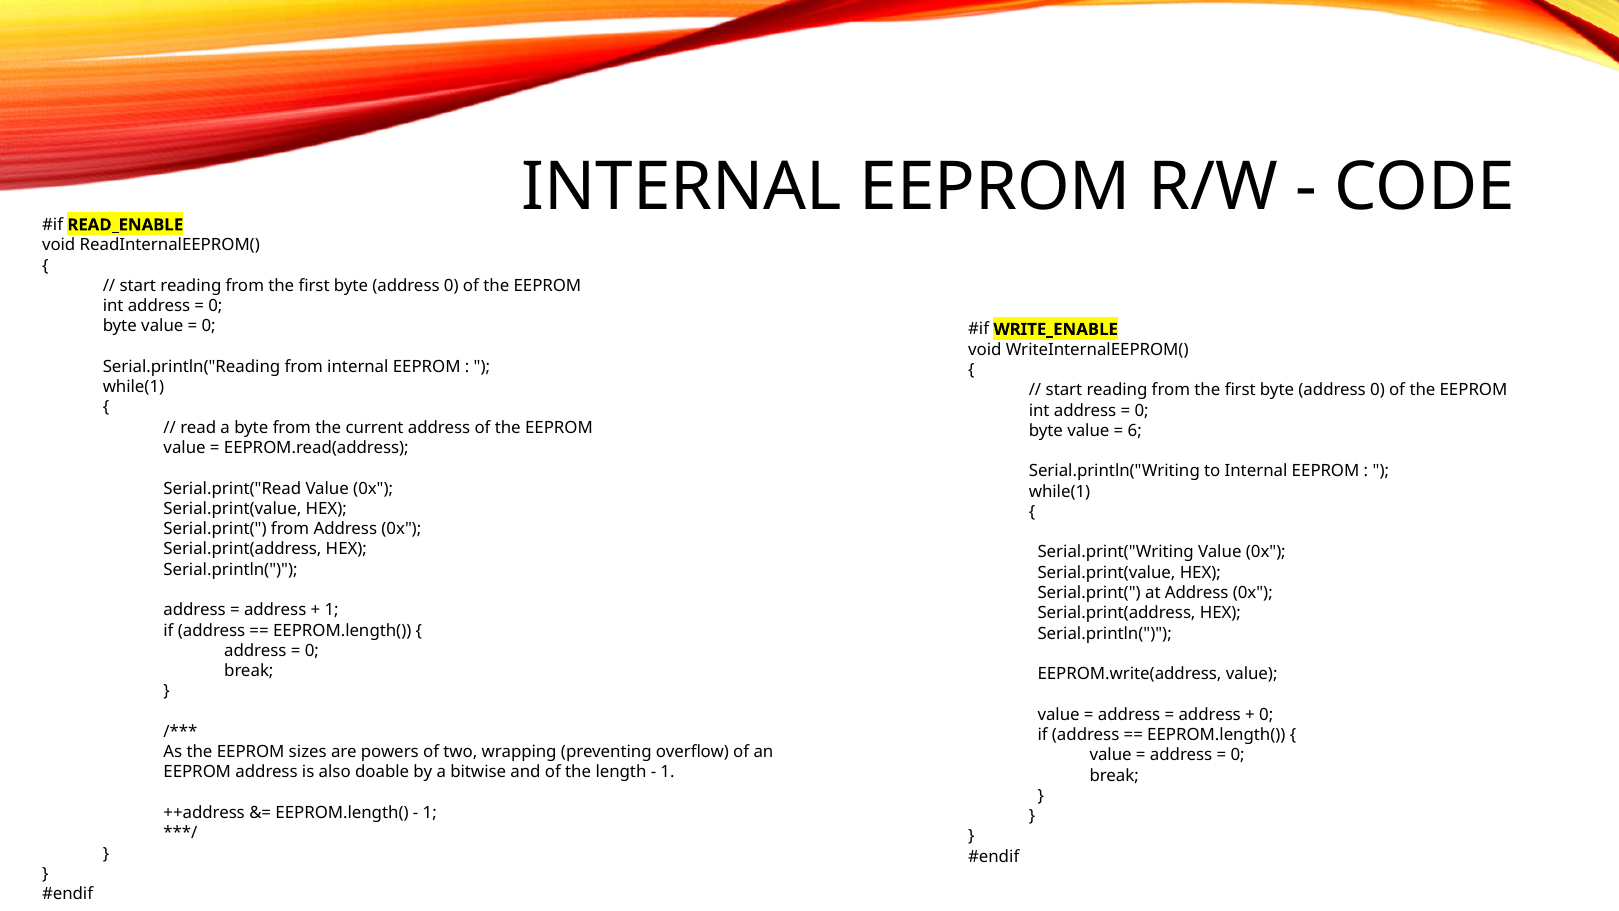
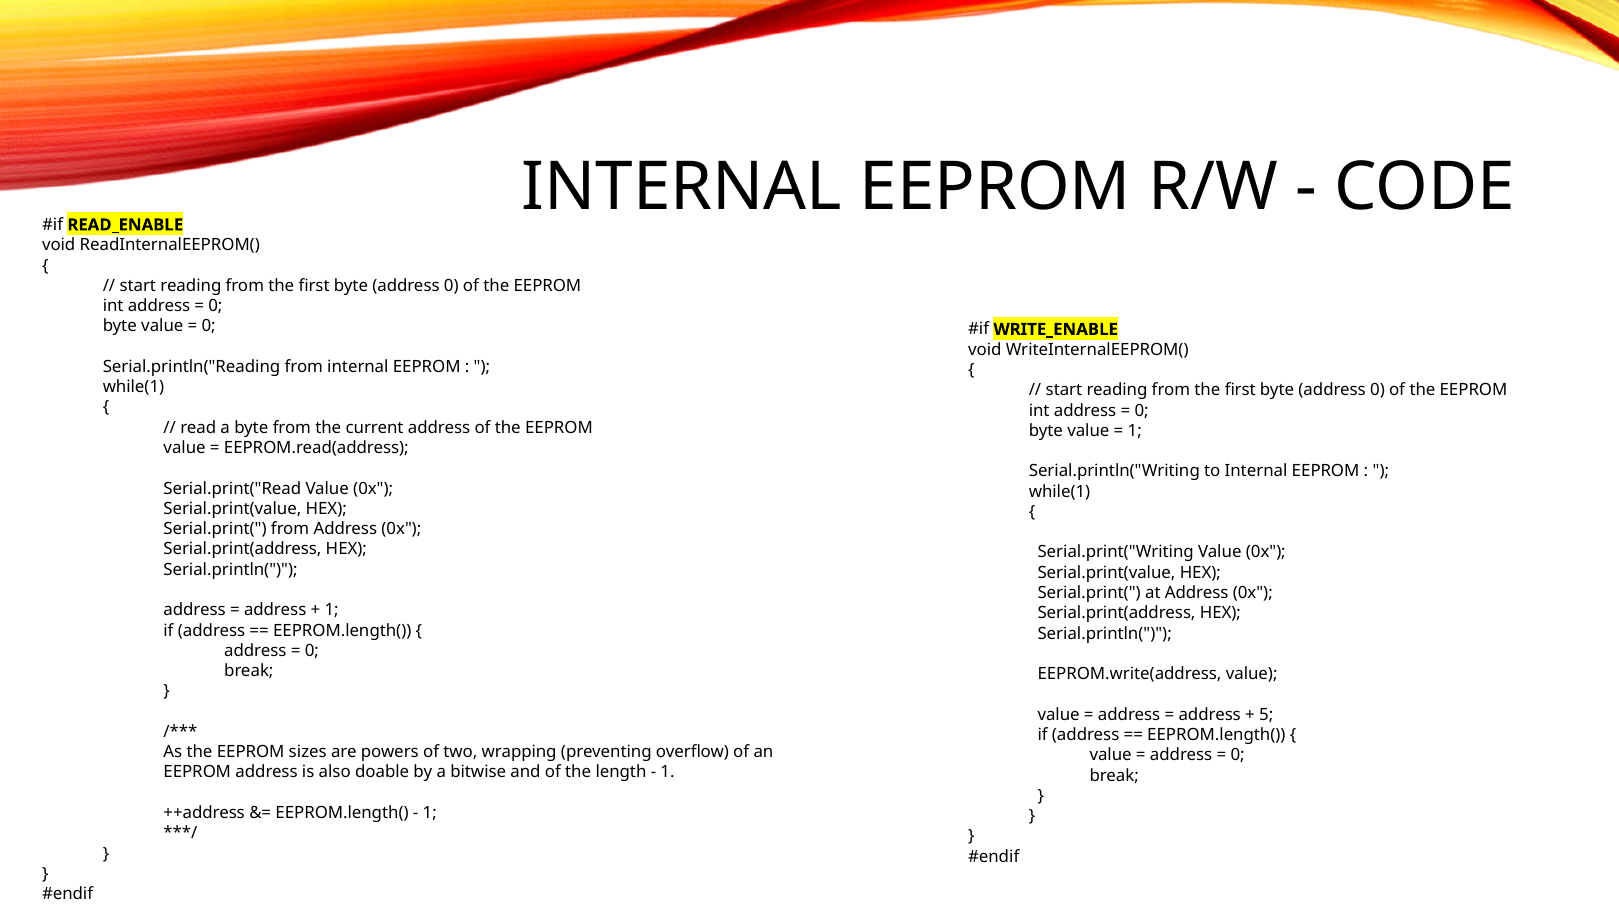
6: 6 -> 1 (1135, 431)
0: 0 -> 5 (1266, 714)
